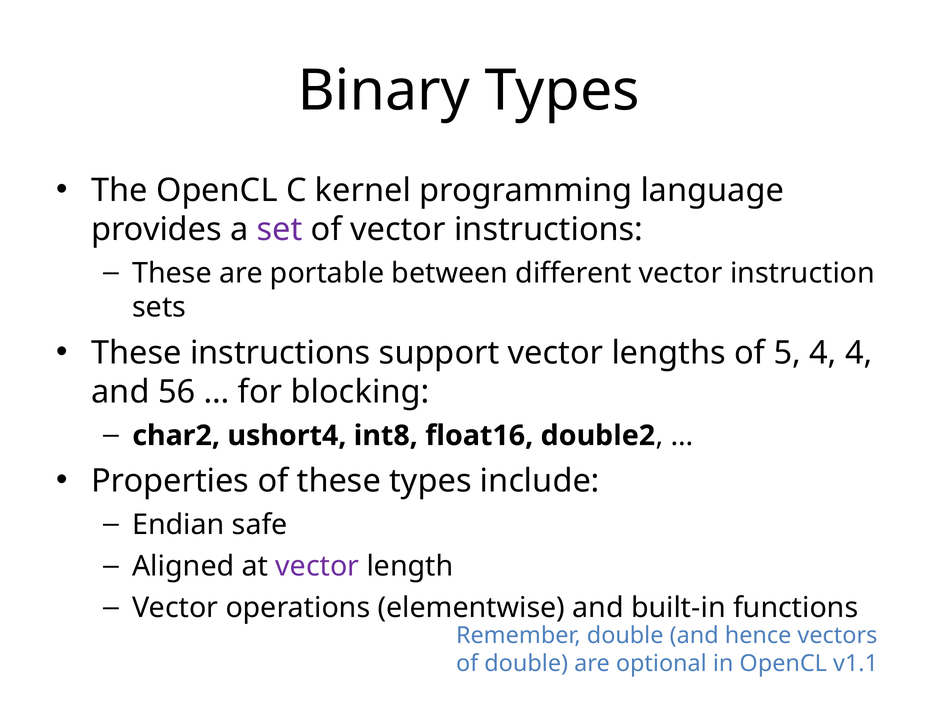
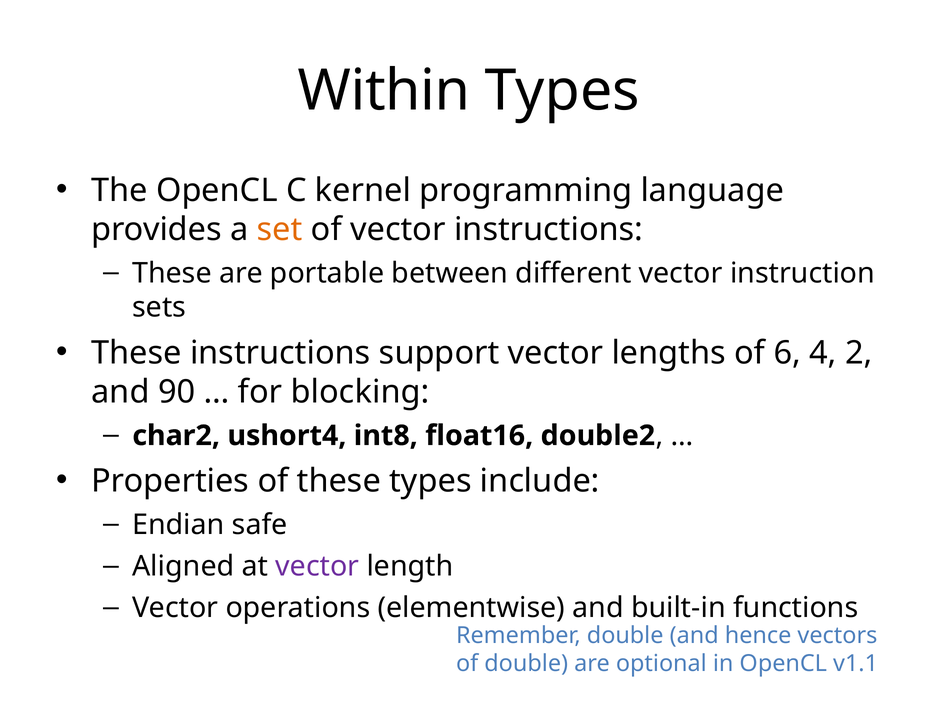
Binary: Binary -> Within (384, 91)
set colour: purple -> orange (280, 230)
5: 5 -> 6 (787, 353)
4 4: 4 -> 2 (859, 353)
56: 56 -> 90 (177, 392)
